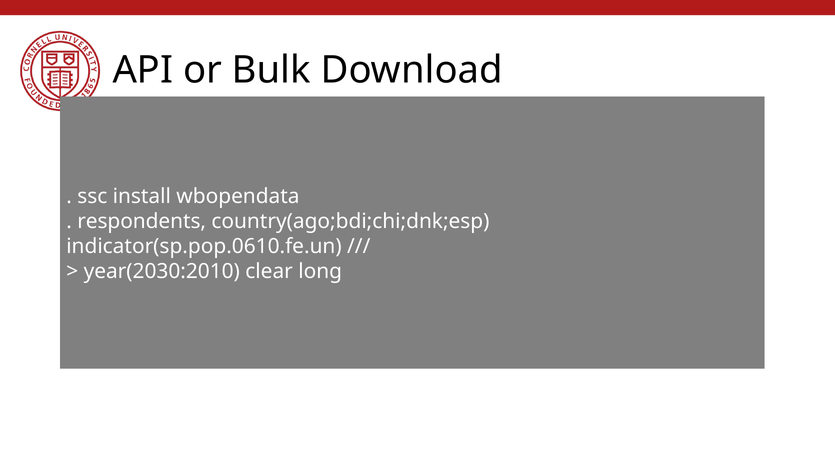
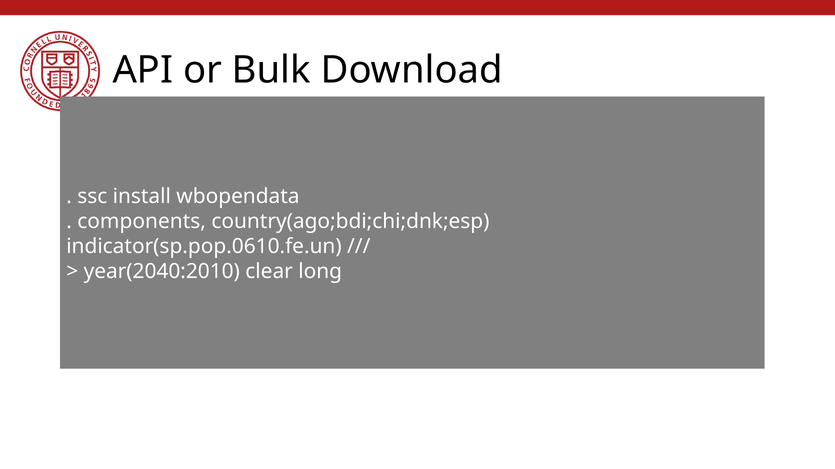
respondents: respondents -> components (142, 222)
year(2030:2010: year(2030:2010 -> year(2040:2010 (162, 272)
